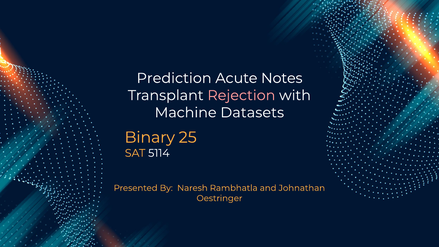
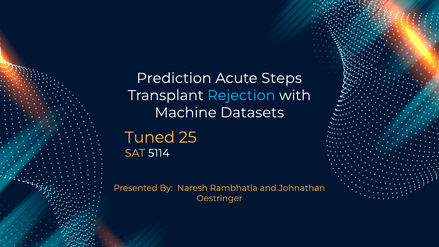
Notes: Notes -> Steps (282, 78)
Rejection colour: pink -> light blue (241, 95)
Binary: Binary -> Tuned (150, 137)
